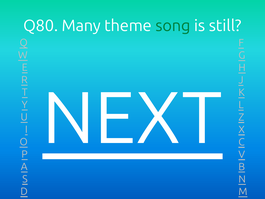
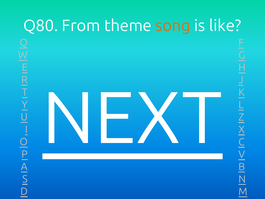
Many: Many -> From (81, 26)
song colour: green -> orange (173, 26)
still: still -> like (225, 26)
